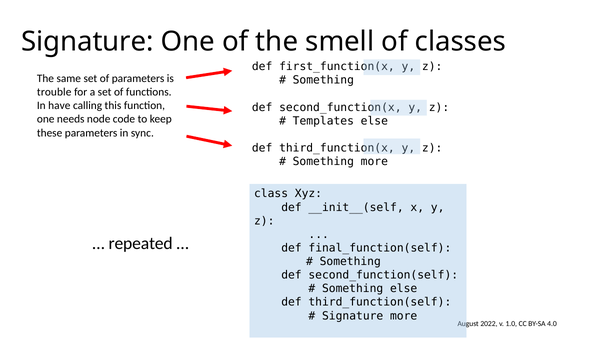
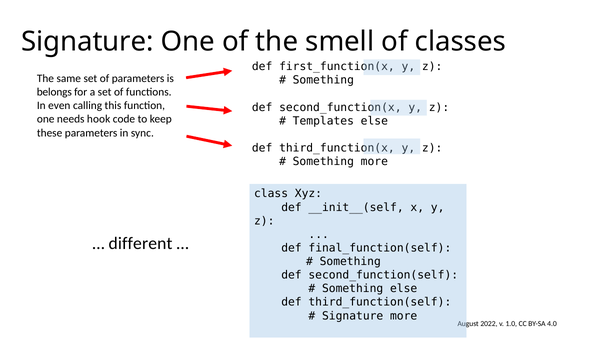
trouble: trouble -> belongs (54, 92)
have: have -> even (59, 106)
node: node -> hook (99, 119)
repeated: repeated -> different (140, 244)
